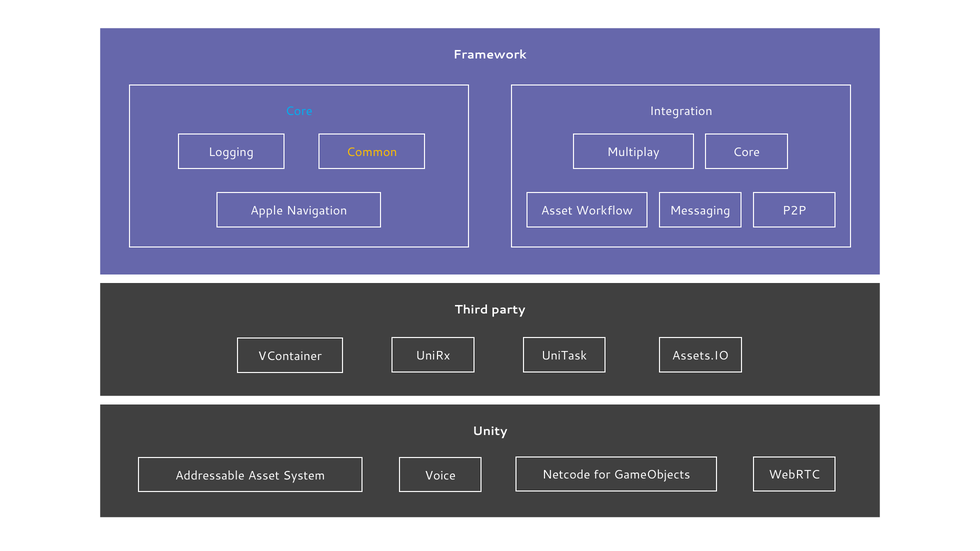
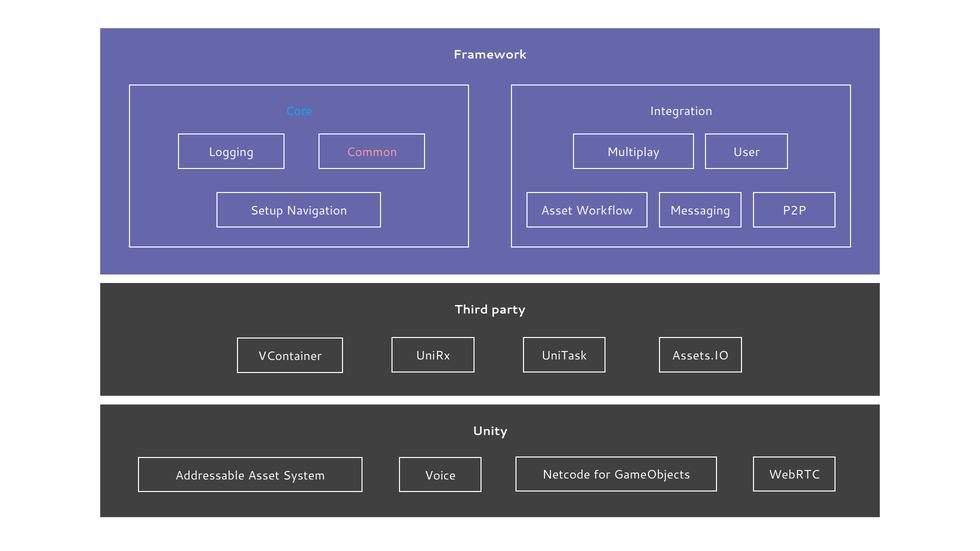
Common colour: yellow -> pink (372, 152)
Logging Core: Core -> User (746, 152)
Apple: Apple -> Setup (267, 211)
